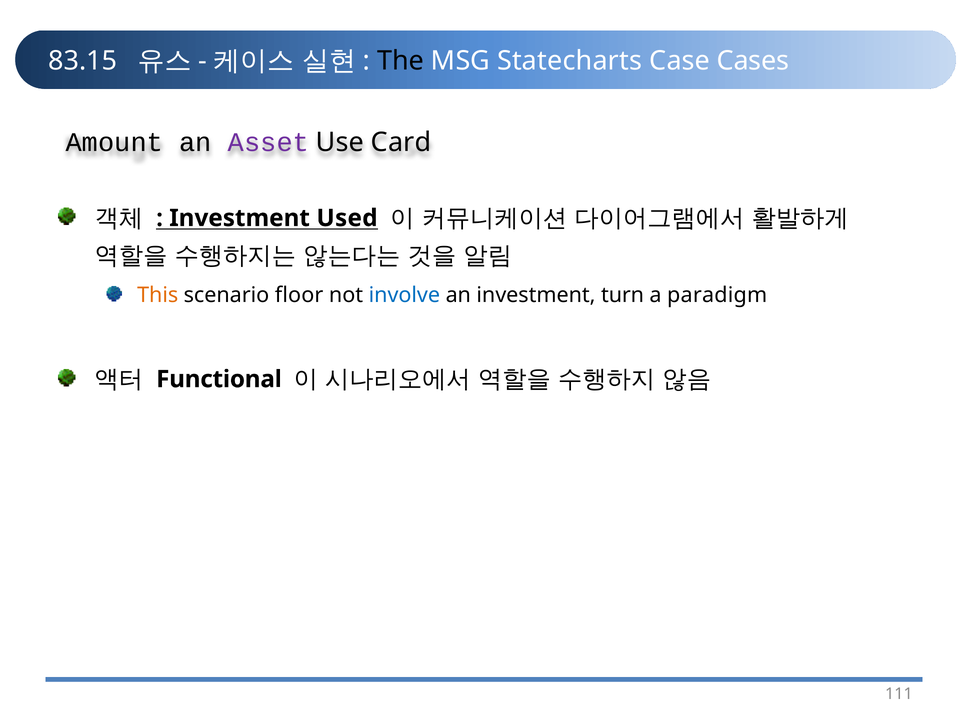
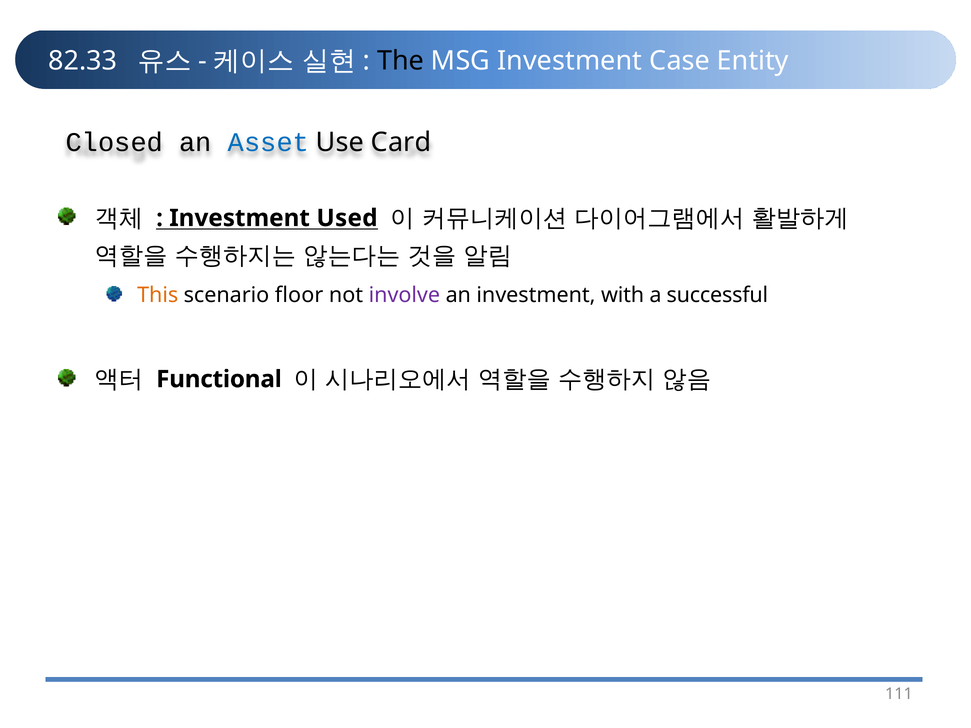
83.15: 83.15 -> 82.33 (83, 61)
MSG Statecharts: Statecharts -> Investment (570, 61)
Cases: Cases -> Entity (753, 61)
Amount: Amount -> Closed (114, 142)
Asset colour: purple -> blue (268, 142)
involve colour: blue -> purple (404, 295)
turn: turn -> with (623, 295)
paradigm: paradigm -> successful (717, 295)
